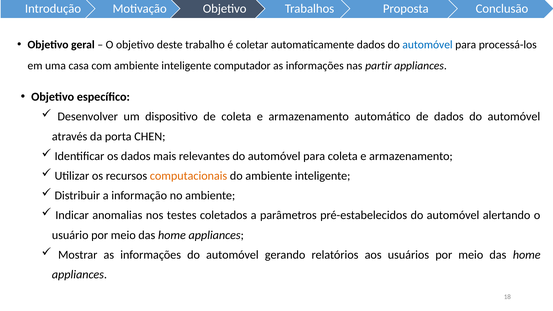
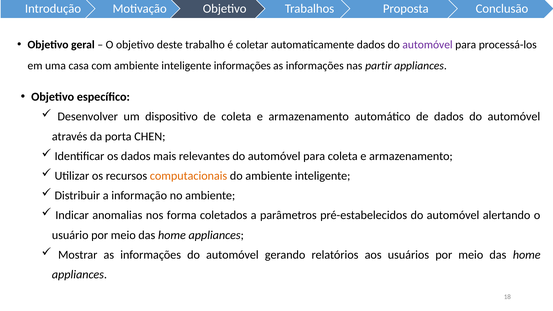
automóvel colour: blue -> purple (428, 45)
inteligente computador: computador -> informações (242, 66)
testes: testes -> forma (182, 215)
